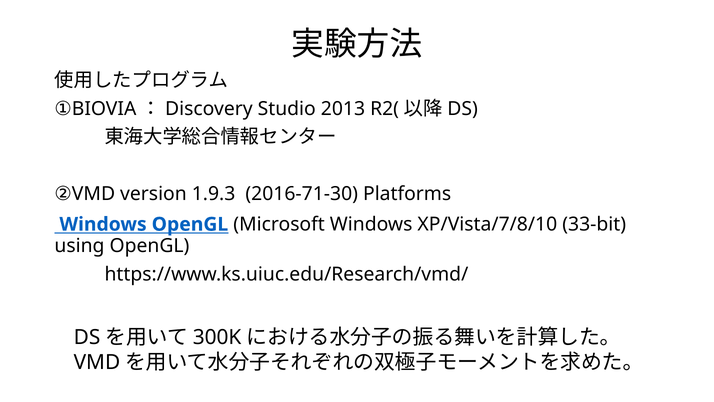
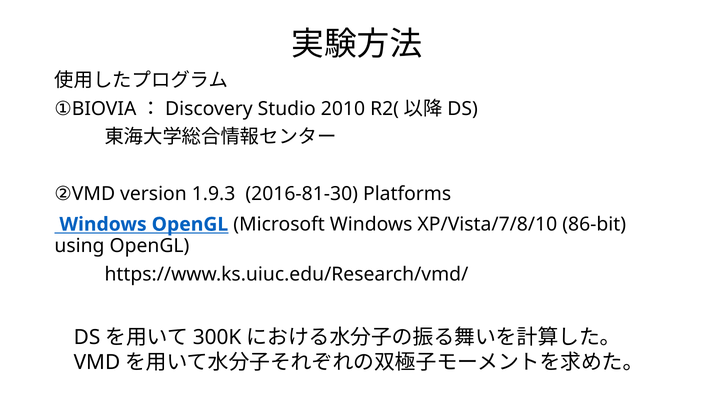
2013: 2013 -> 2010 (343, 109)
2016-71-30: 2016-71-30 -> 2016-81-30 (302, 194)
33-bit: 33-bit -> 86-bit (594, 224)
